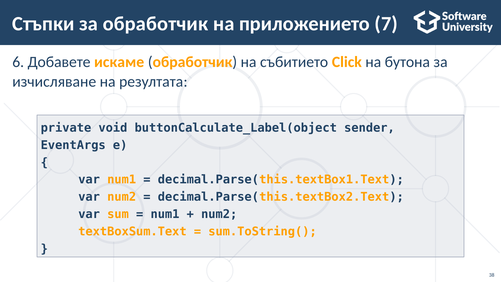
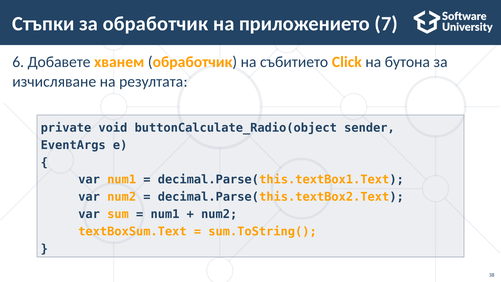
искаме: искаме -> хванем (119, 62)
buttonCalculate_Label(object: buttonCalculate_Label(object -> buttonCalculate_Radio(object (236, 128)
